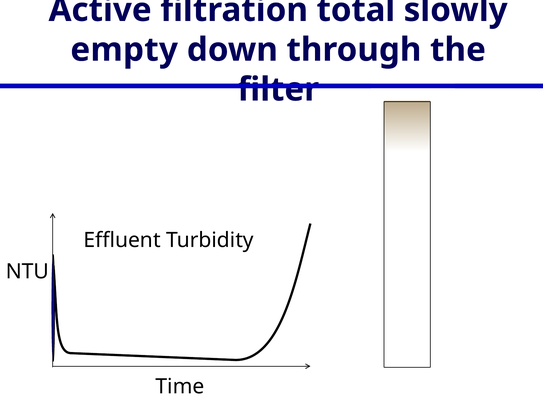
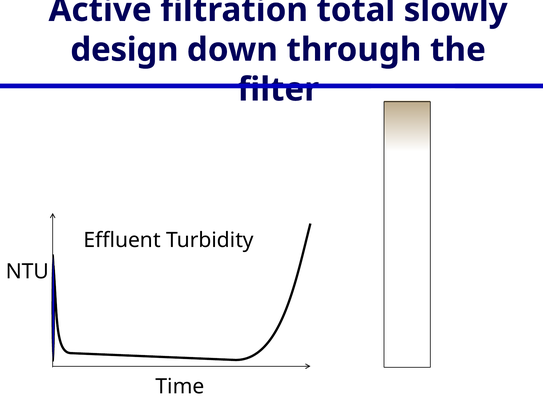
empty: empty -> design (124, 50)
